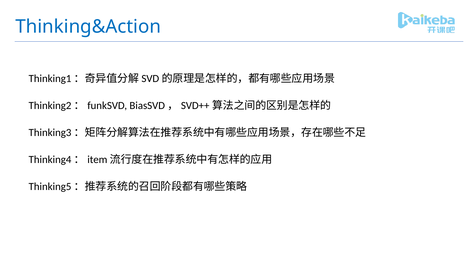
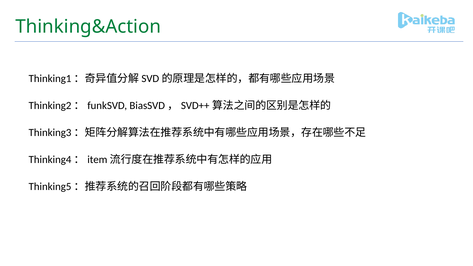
Thinking&Action colour: blue -> green (88, 27)
